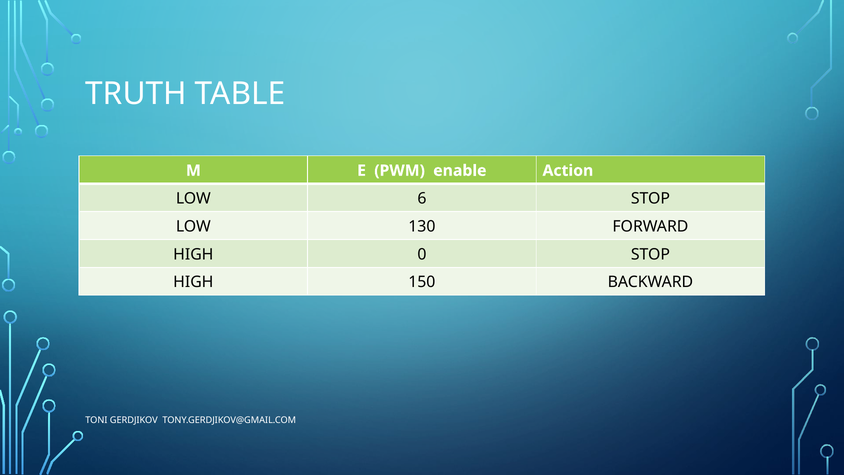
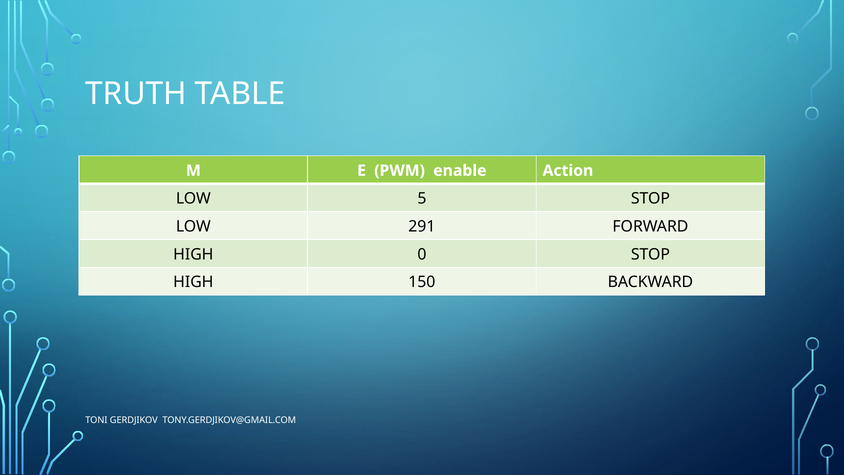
6: 6 -> 5 (422, 198)
130: 130 -> 291 (422, 226)
